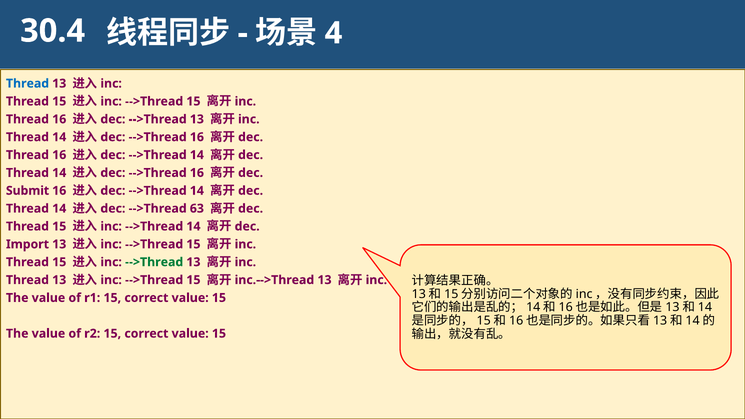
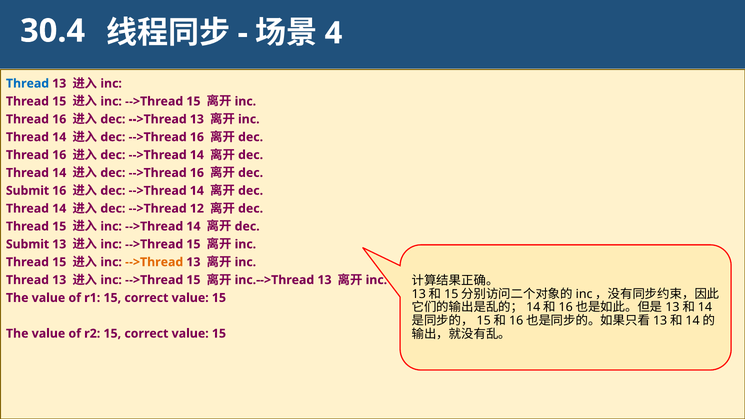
63: 63 -> 12 (197, 209)
Import: Import -> Submit (28, 244)
-->Thread colour: green -> orange (154, 262)
